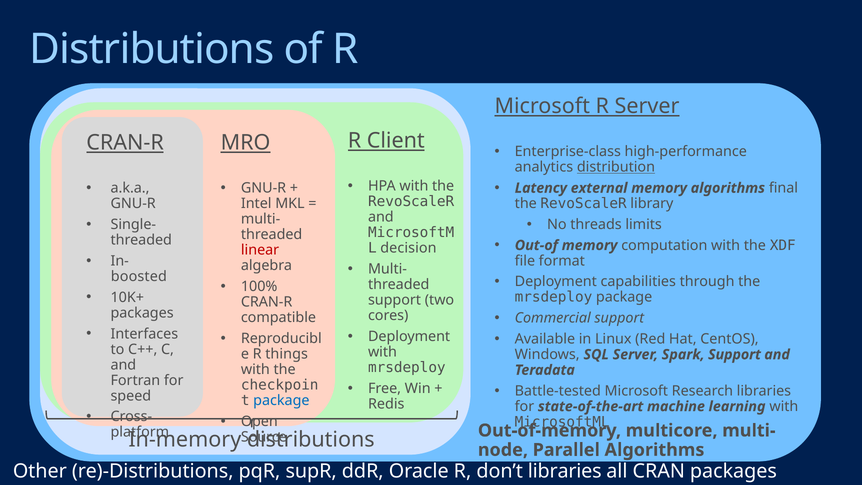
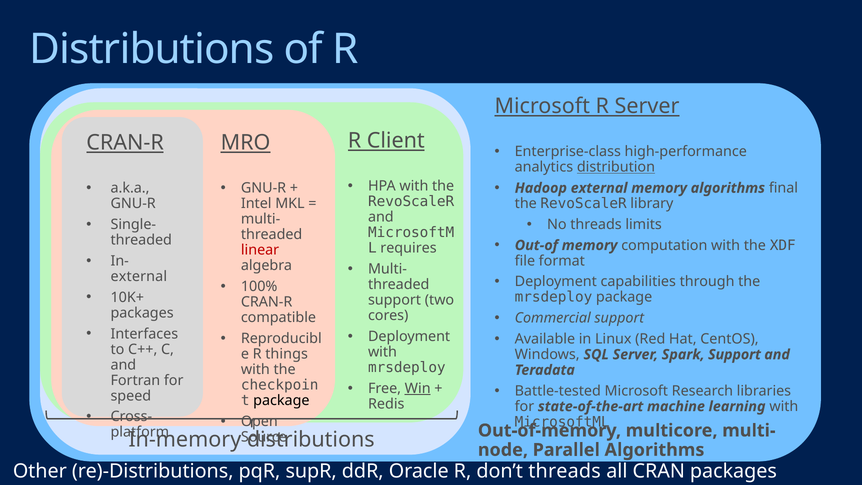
Latency: Latency -> Hadoop (541, 188)
decision: decision -> requires (408, 248)
boosted: boosted -> external (139, 276)
Win underline: none -> present (418, 388)
package colour: blue -> black (281, 400)
don’t libraries: libraries -> threads (565, 471)
